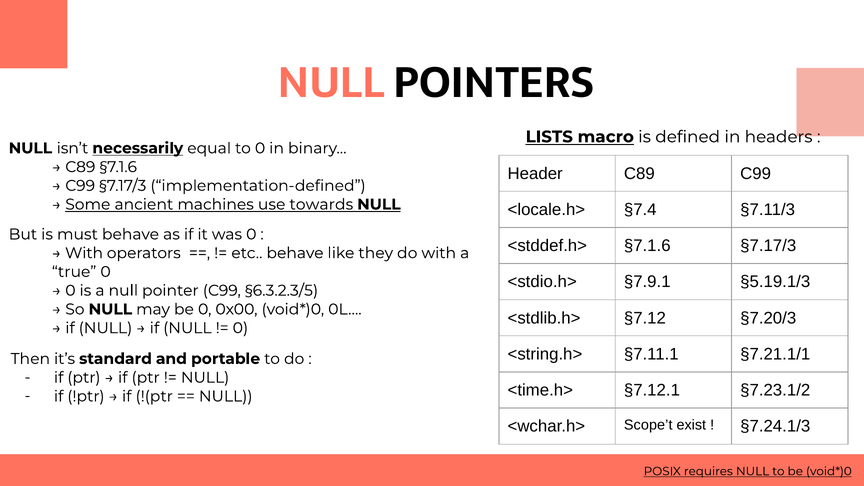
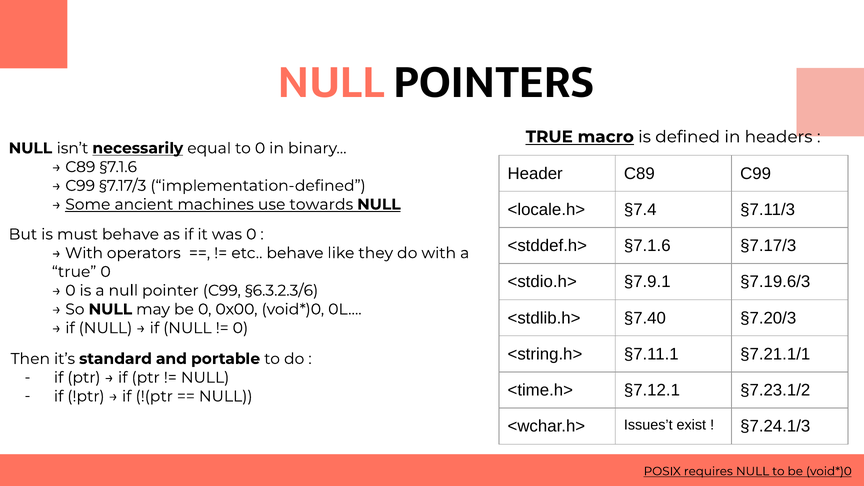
LISTS: LISTS -> TRUE (549, 137)
§5.19.1/3: §5.19.1/3 -> §7.19.6/3 (775, 282)
§6.3.2.3/5: §6.3.2.3/5 -> §6.3.2.3/6 (282, 291)
§7.12: §7.12 -> §7.40 (645, 318)
Scope’t: Scope’t -> Issues’t (648, 425)
